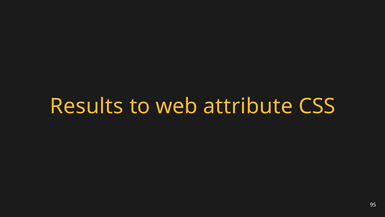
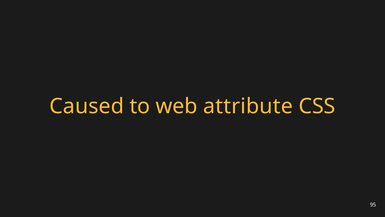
Results: Results -> Caused (87, 106)
